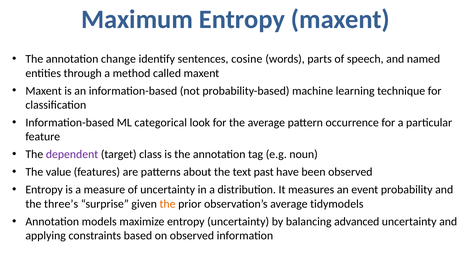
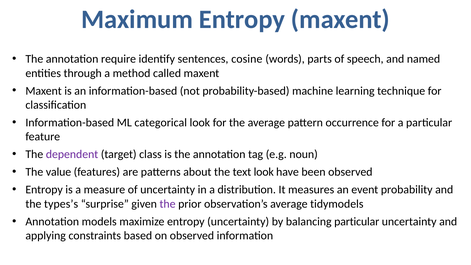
change: change -> require (119, 59)
text past: past -> look (264, 172)
three’s: three’s -> types’s (61, 204)
the colour: orange -> purple (168, 204)
balancing advanced: advanced -> particular (357, 221)
